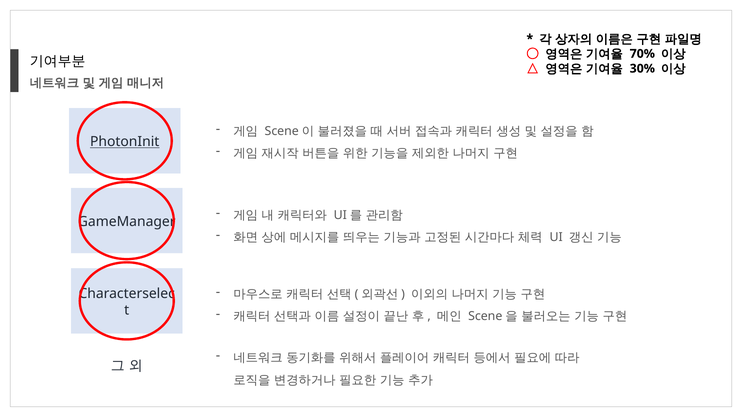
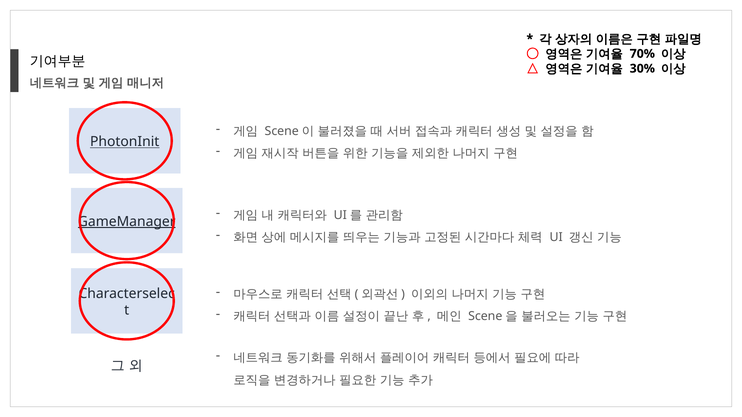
GameManager underline: none -> present (127, 222)
